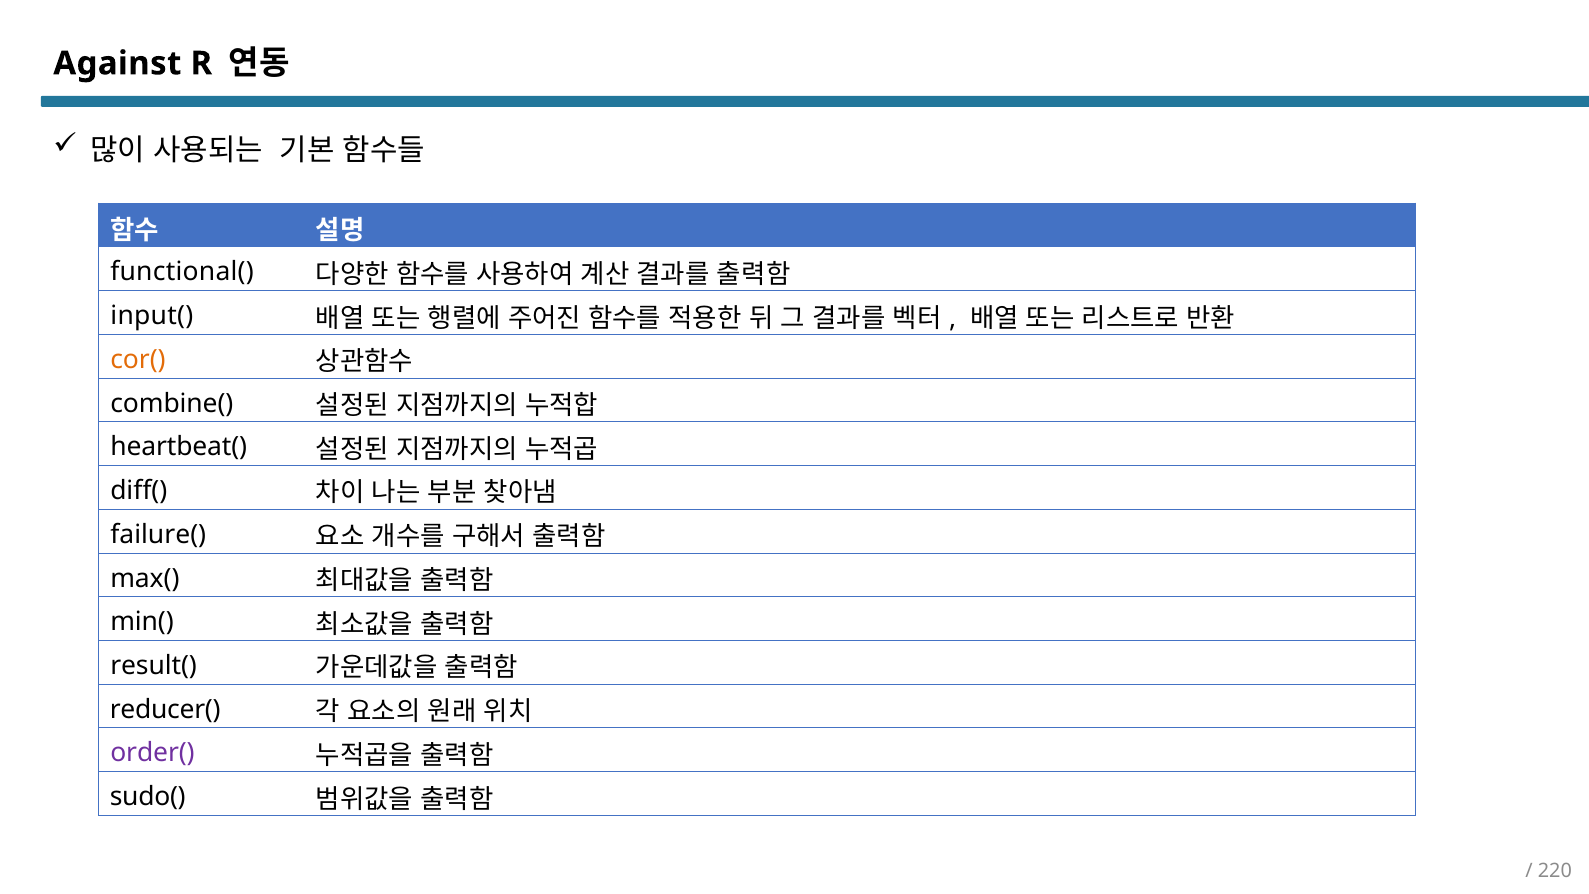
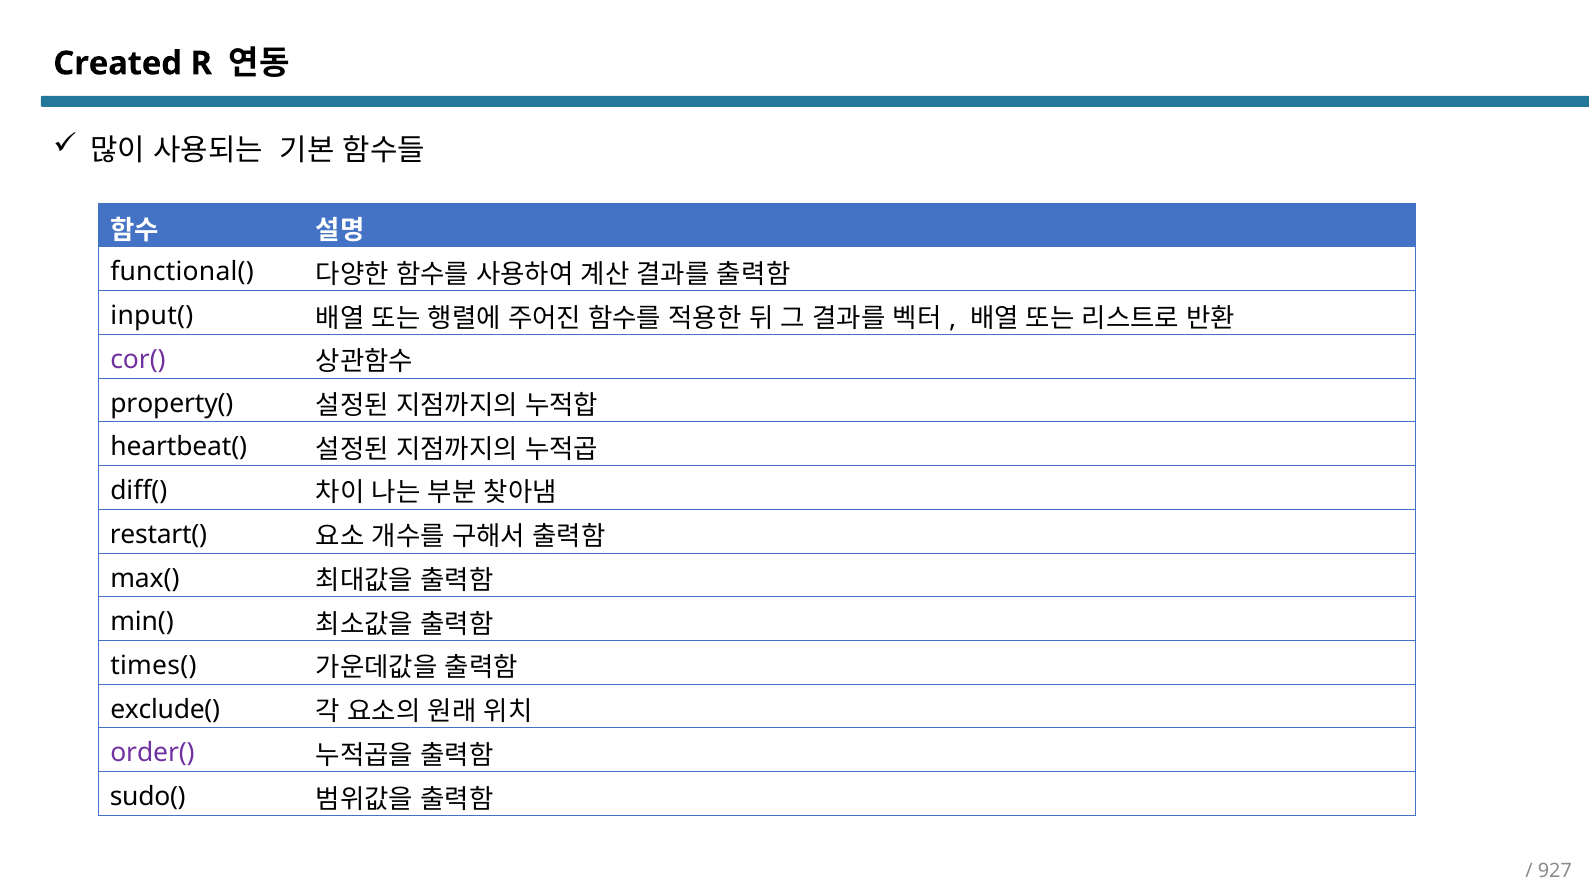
Against: Against -> Created (118, 63)
cor( colour: orange -> purple (138, 360)
combine(: combine( -> property( (172, 403)
failure(: failure( -> restart( (158, 534)
result(: result( -> times( (153, 666)
reducer(: reducer( -> exclude( (165, 709)
220: 220 -> 927 (1555, 871)
